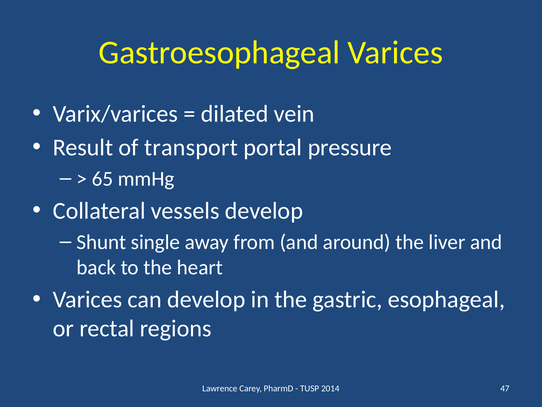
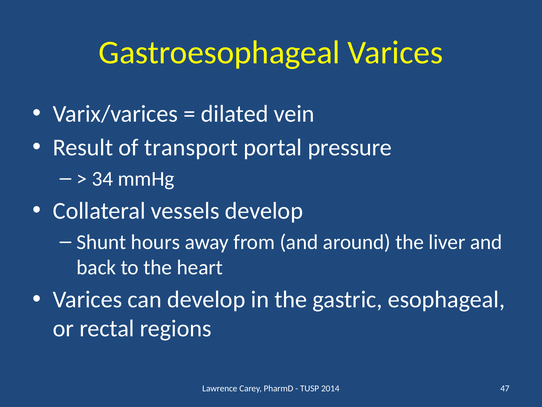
65: 65 -> 34 (102, 179)
single: single -> hours (155, 242)
